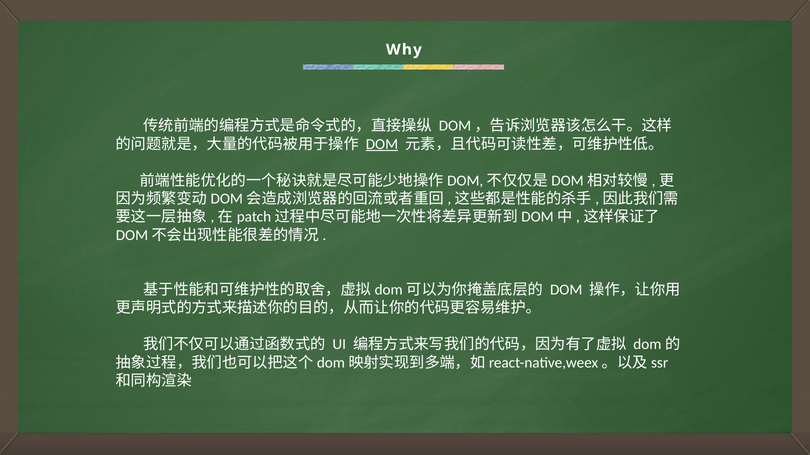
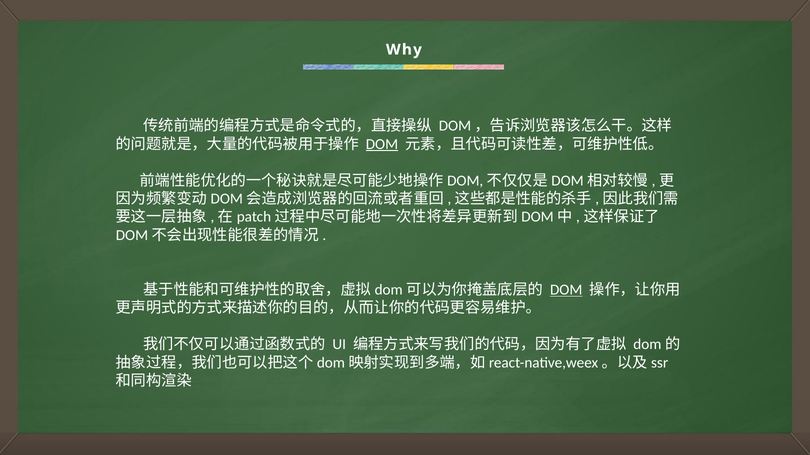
DOM underline: none -> present (566, 290)
